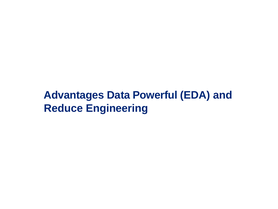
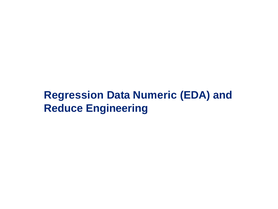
Advantages: Advantages -> Regression (74, 95)
Powerful: Powerful -> Numeric (155, 95)
